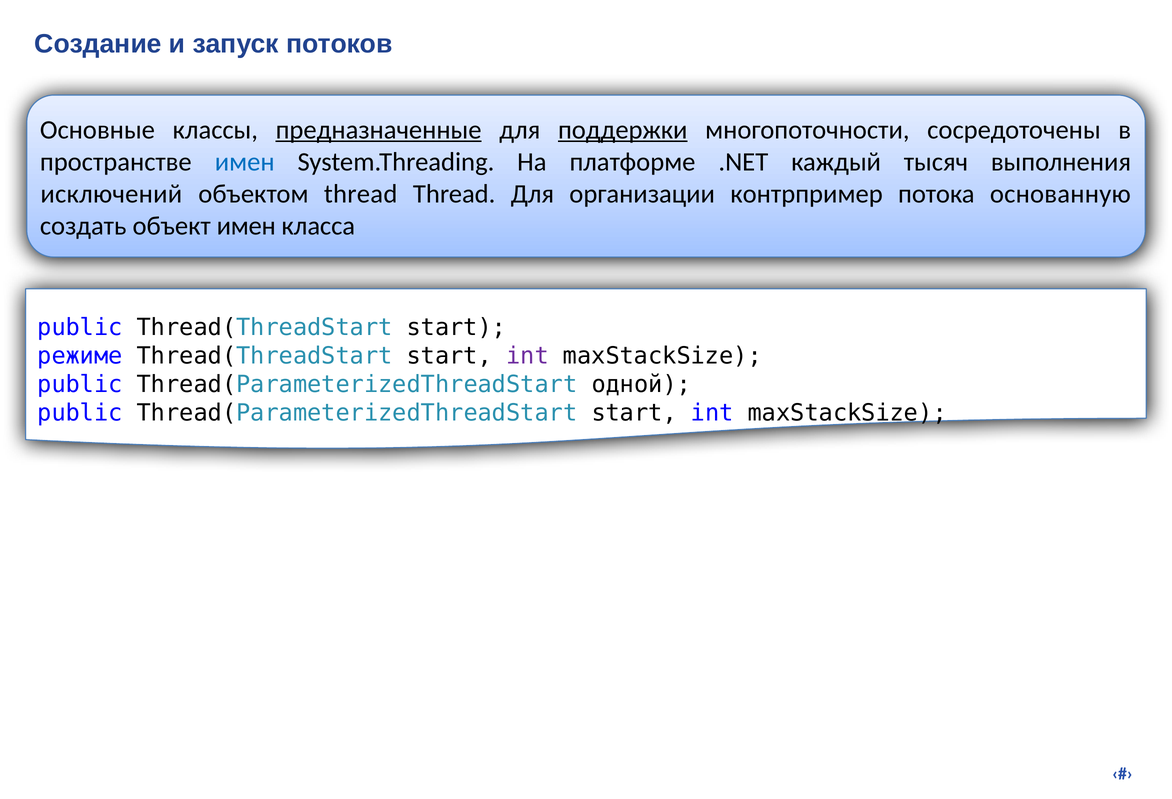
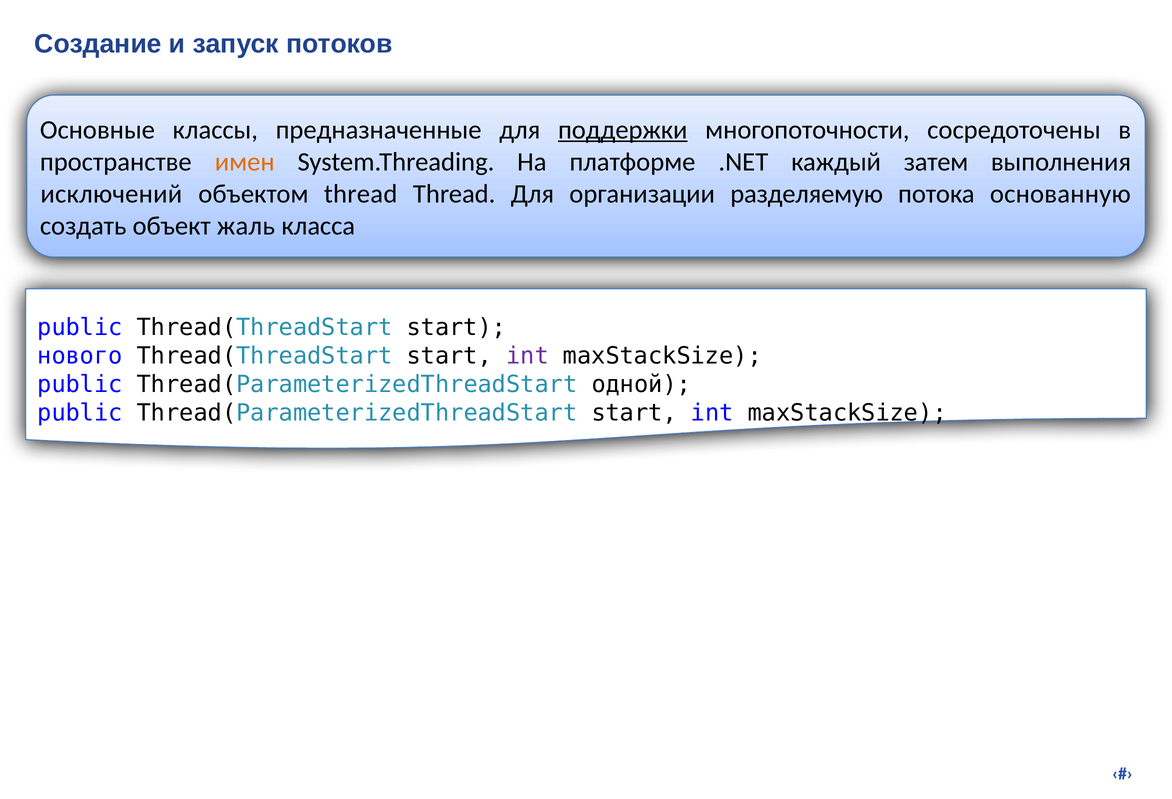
предназначенные underline: present -> none (379, 130)
имен colour: blue -> orange (245, 162)
тысяч: тысяч -> затем (936, 162)
контрпример: контрпример -> разделяемую (807, 194)
объект имен: имен -> жаль (246, 226)
режиме: режиме -> нового (80, 356)
